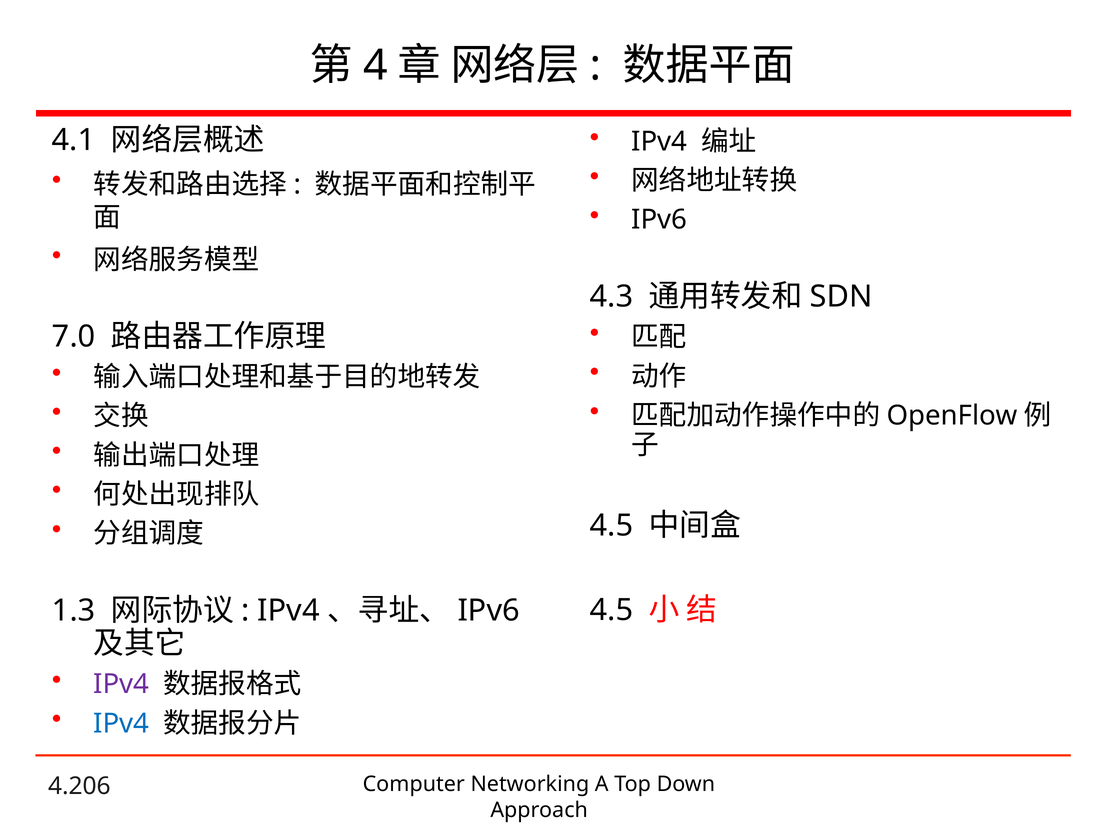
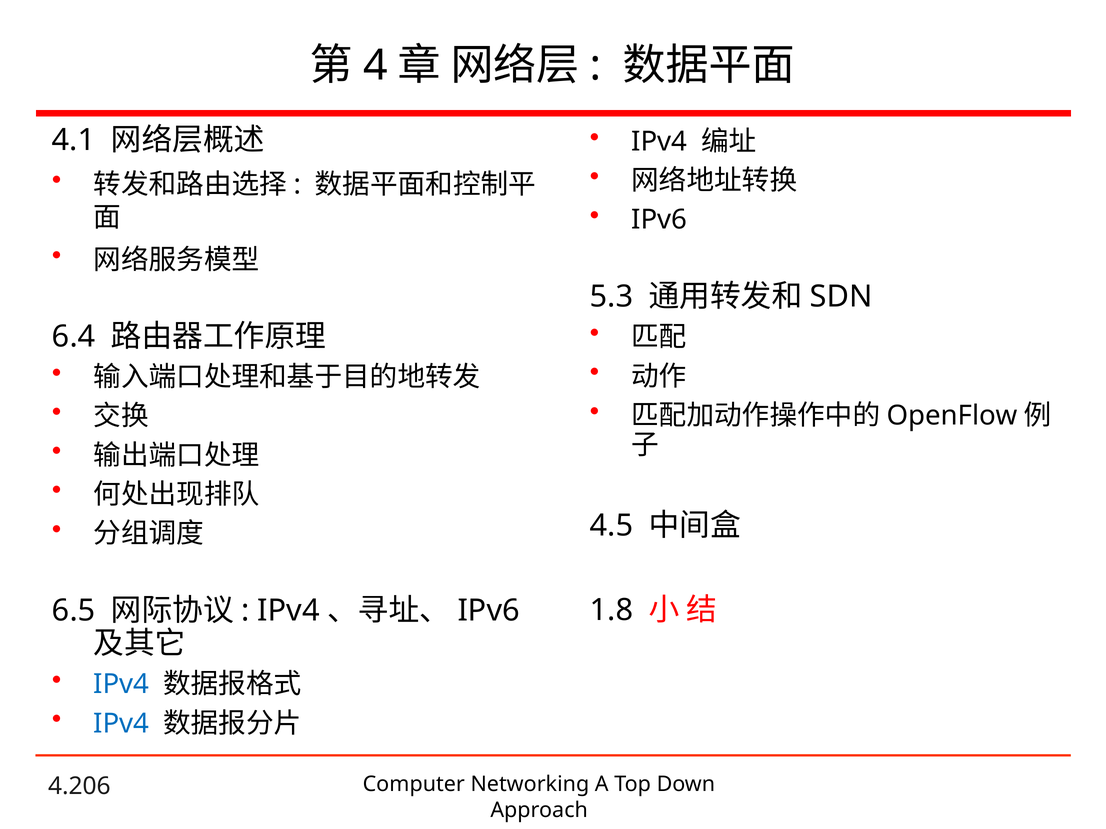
4.3: 4.3 -> 5.3 (612, 297)
7.0: 7.0 -> 6.4 (74, 337)
4.5: 4.5 -> 1.8 (612, 611)
1.3: 1.3 -> 6.5 (74, 611)
IPv4 colour: purple -> blue (121, 685)
